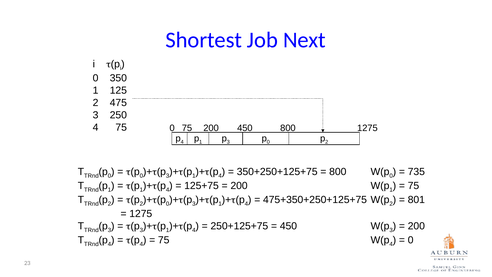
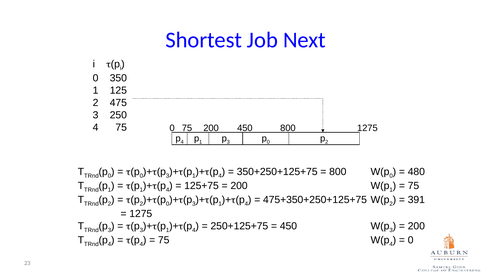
735: 735 -> 480 (416, 172)
801: 801 -> 391 (416, 200)
